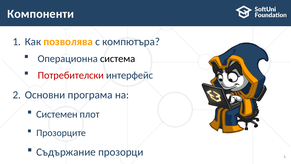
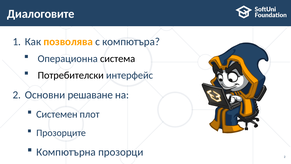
Компоненти: Компоненти -> Диалоговите (41, 14)
Потребителски colour: red -> black (71, 75)
програма: програма -> решаване (90, 95)
Съдържание: Съдържание -> Компютърна (66, 152)
